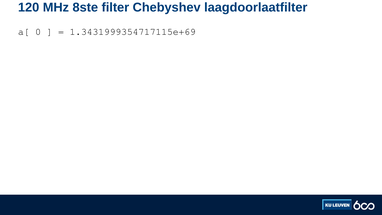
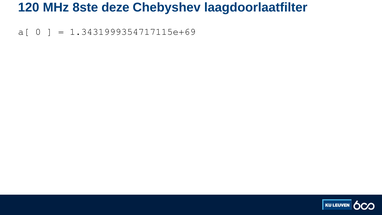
filter: filter -> deze (115, 7)
